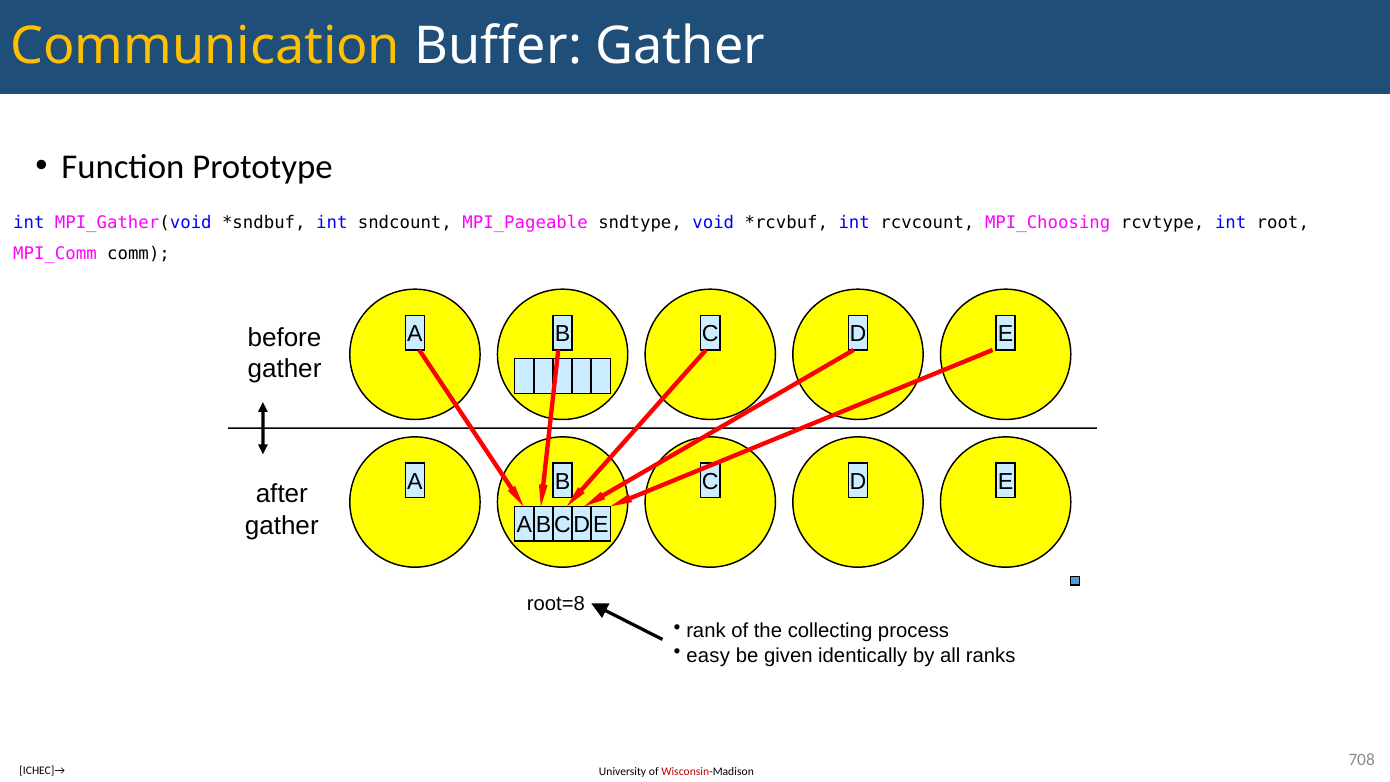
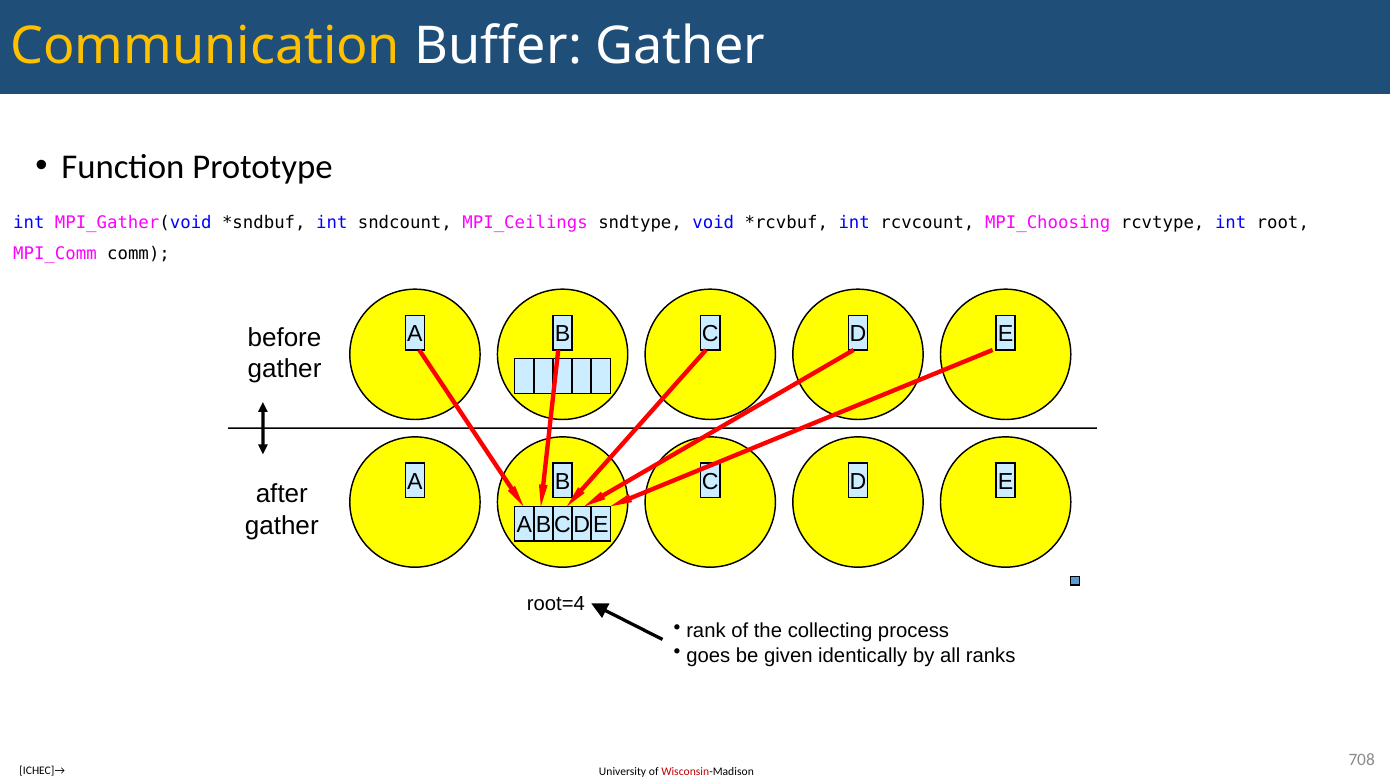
MPI_Pageable: MPI_Pageable -> MPI_Ceilings (525, 223)
root=8: root=8 -> root=4 (556, 604)
easy: easy -> goes (708, 655)
